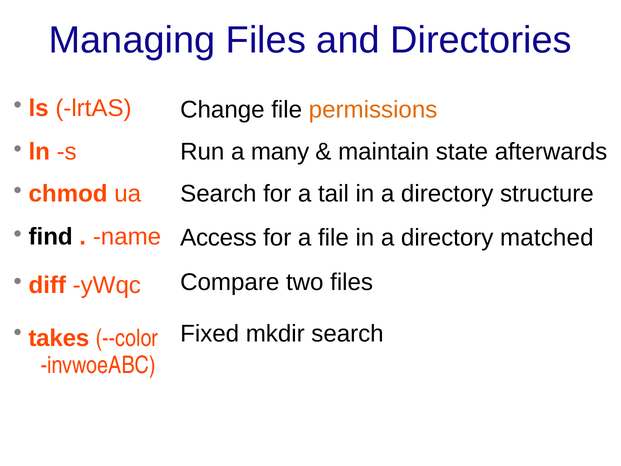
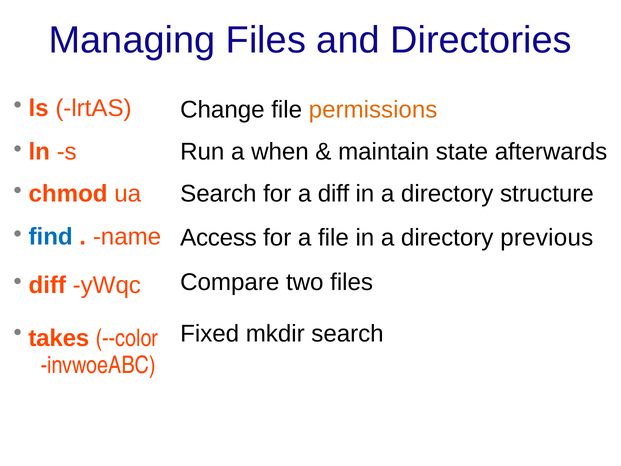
many: many -> when (280, 152)
a tail: tail -> diff (334, 194)
find colour: black -> blue (51, 237)
matched: matched -> previous (547, 238)
